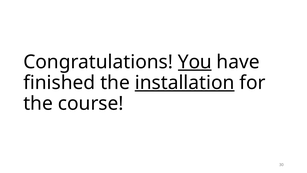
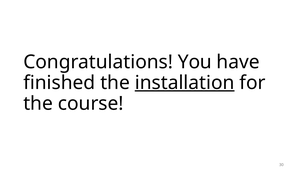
You underline: present -> none (195, 62)
